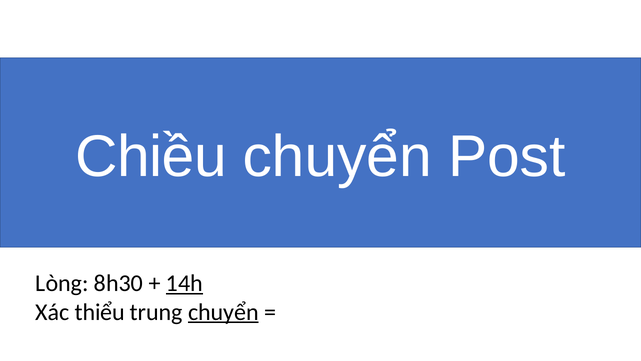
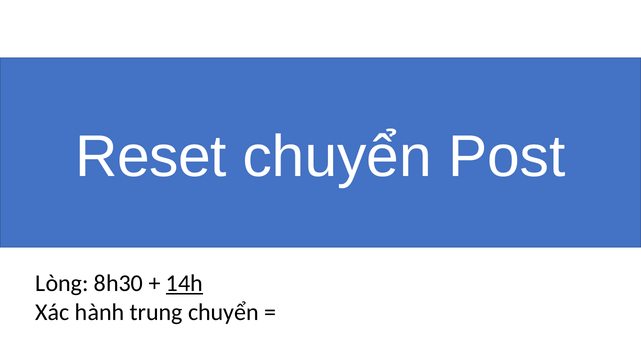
Chiều: Chiều -> Reset (151, 156)
thiểu: thiểu -> hành (100, 312)
chuyển underline: present -> none (223, 312)
